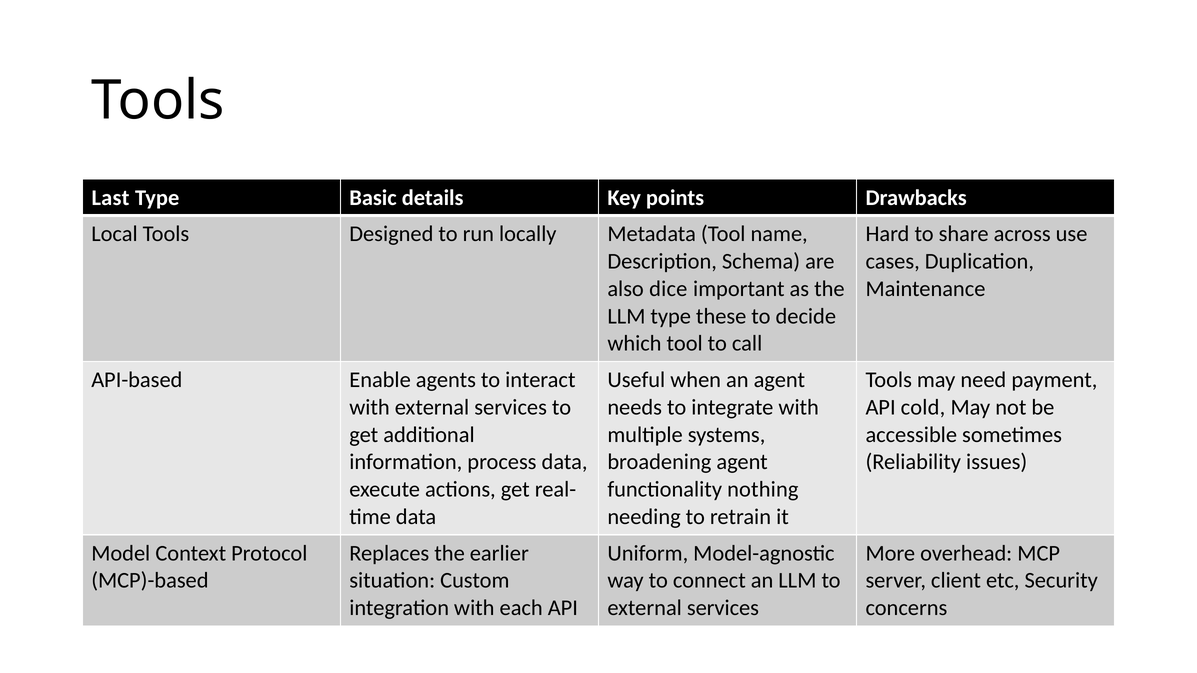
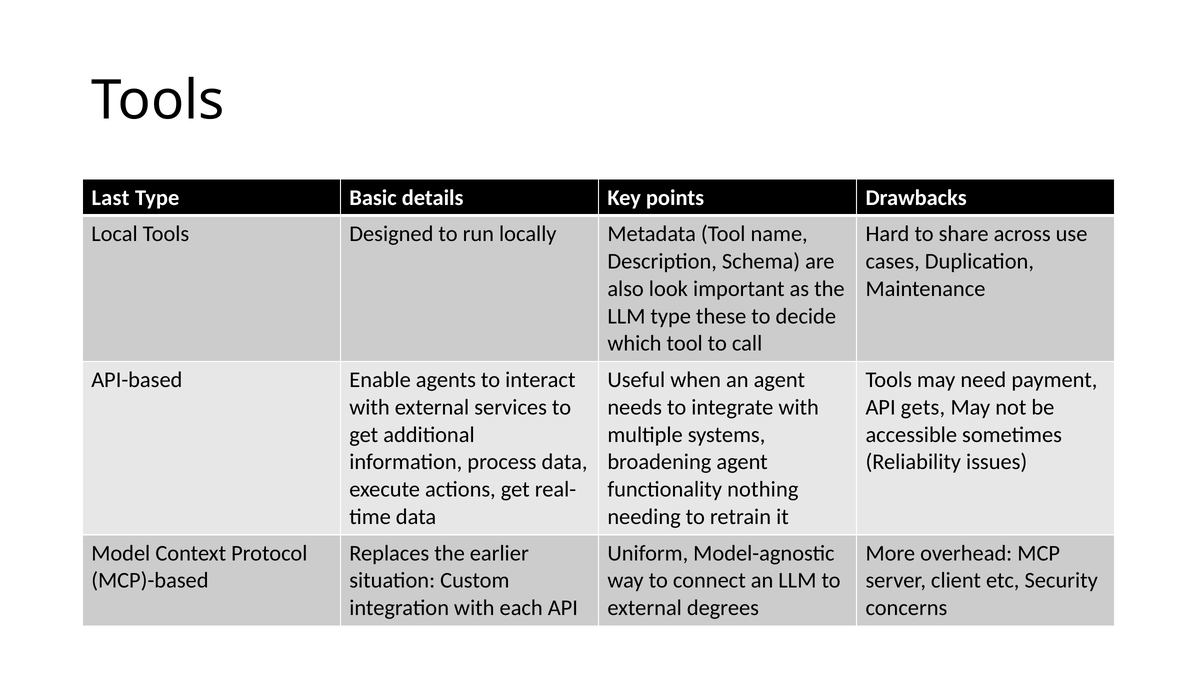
dice: dice -> look (668, 289)
cold: cold -> gets (923, 407)
services: services -> degrees (723, 608)
